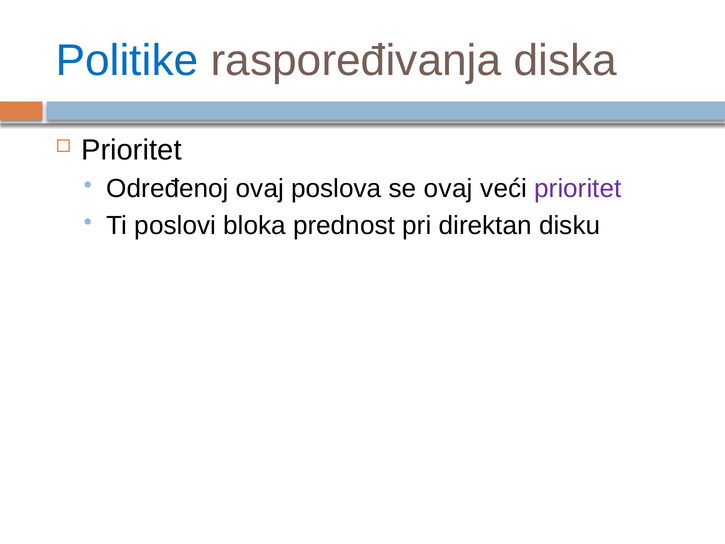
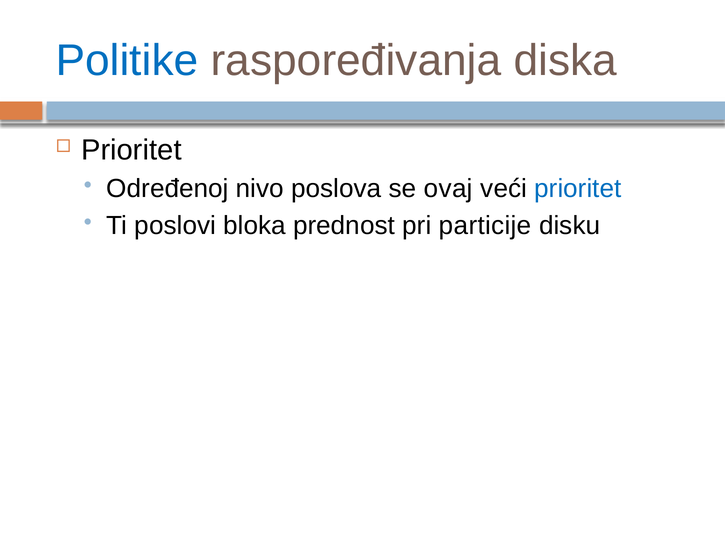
Određenoj ovaj: ovaj -> nivo (260, 189)
prioritet colour: purple -> blue (578, 189)
direktan: direktan -> particije (485, 226)
